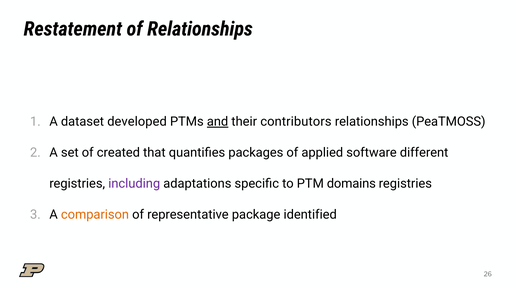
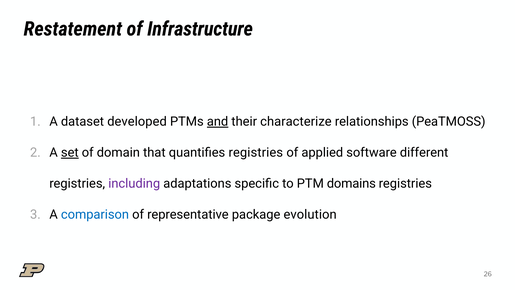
of Relationships: Relationships -> Infrastructure (200, 29)
contributors: contributors -> characterize (296, 122)
set underline: none -> present (70, 152)
created: created -> domain (118, 152)
quantifies packages: packages -> registries (256, 152)
comparison colour: orange -> blue (95, 214)
identified: identified -> evolution (310, 214)
